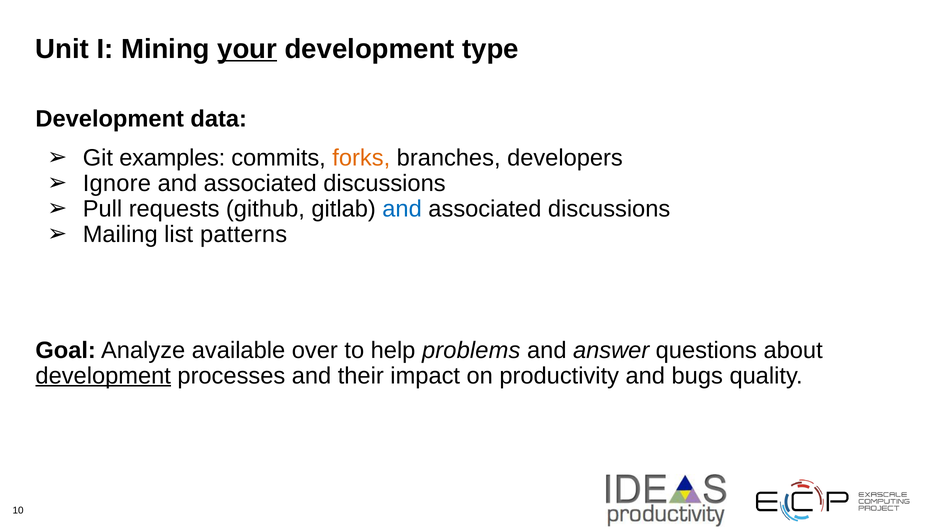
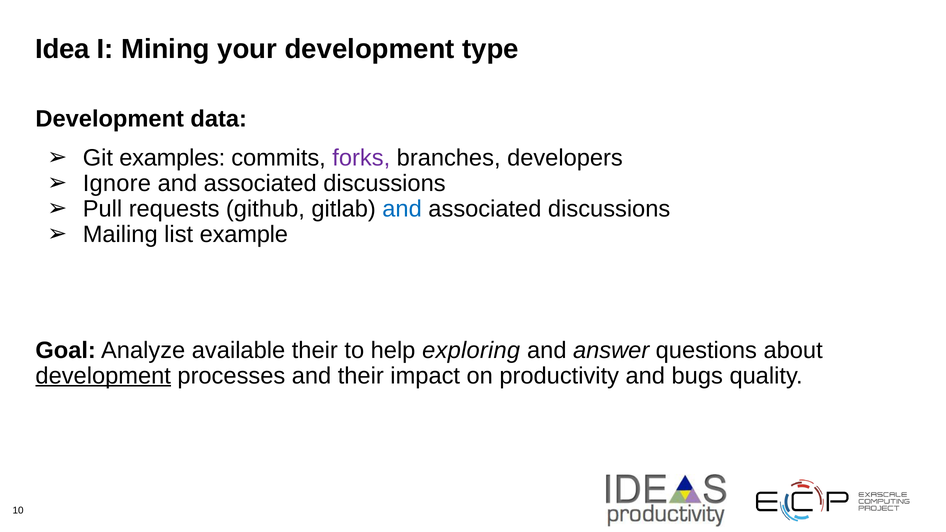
Unit: Unit -> Idea (62, 49)
your underline: present -> none (247, 49)
forks colour: orange -> purple (361, 158)
patterns: patterns -> example (244, 234)
available over: over -> their (315, 350)
problems: problems -> exploring (471, 350)
